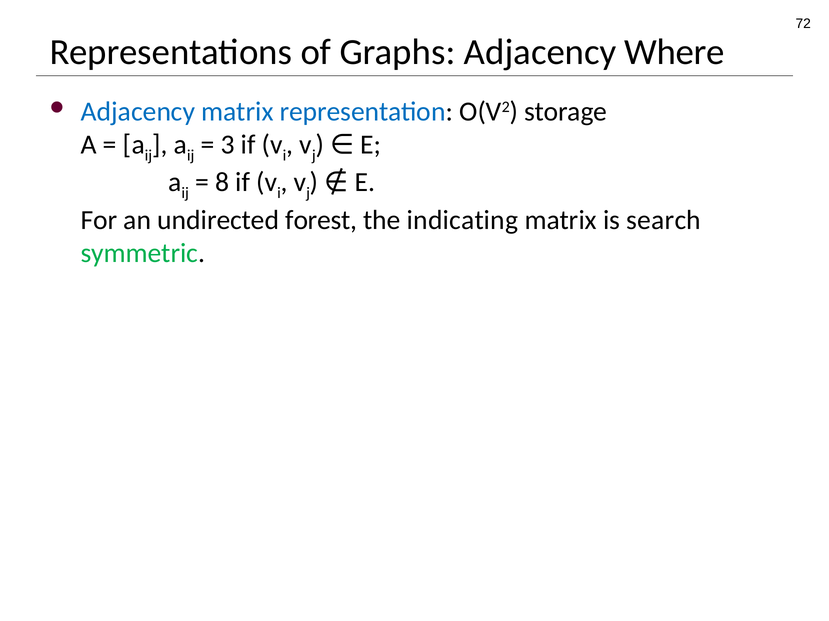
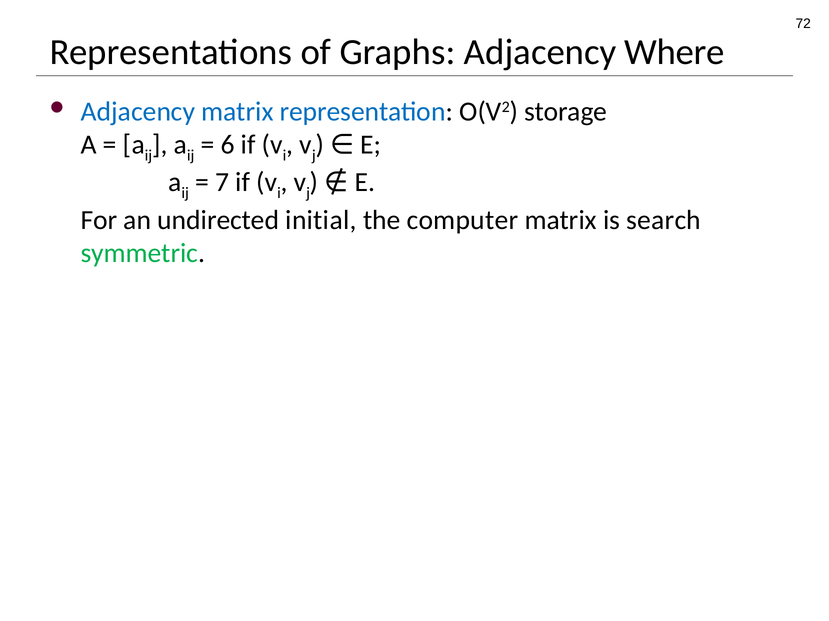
3: 3 -> 6 (228, 145)
8: 8 -> 7 (222, 182)
forest: forest -> initial (321, 220)
indicating: indicating -> computer (462, 220)
